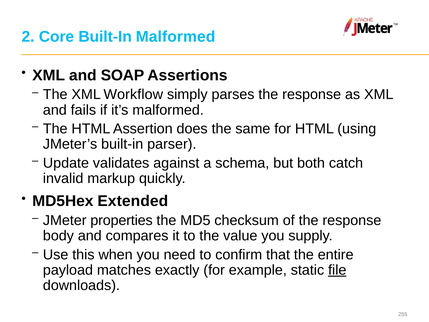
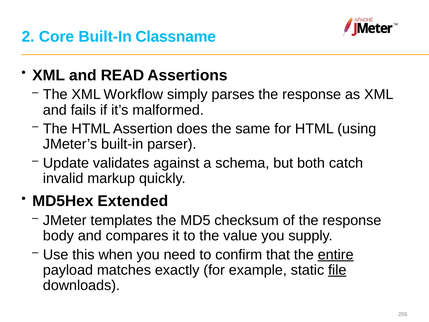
Built-In Malformed: Malformed -> Classname (176, 37)
SOAP: SOAP -> READ (122, 75)
properties: properties -> templates (121, 220)
entire underline: none -> present (336, 254)
